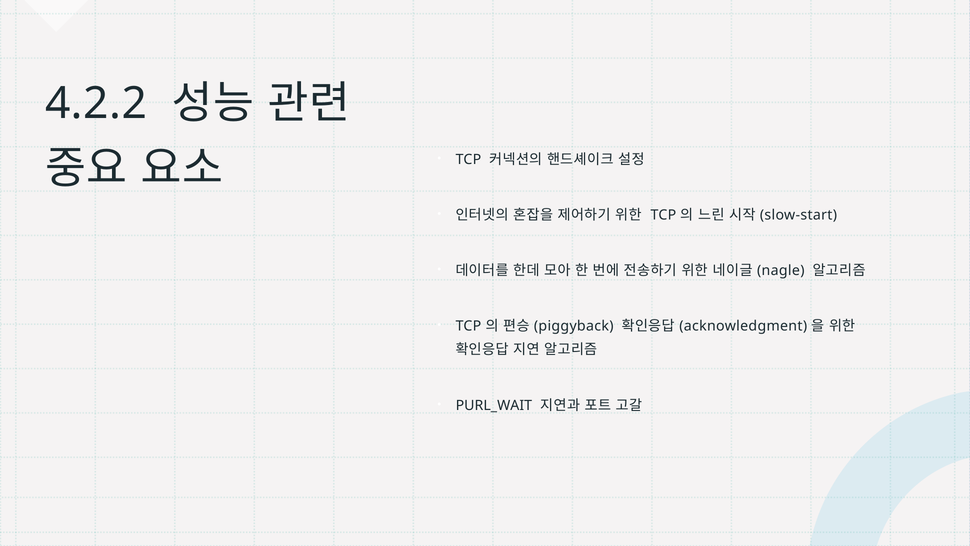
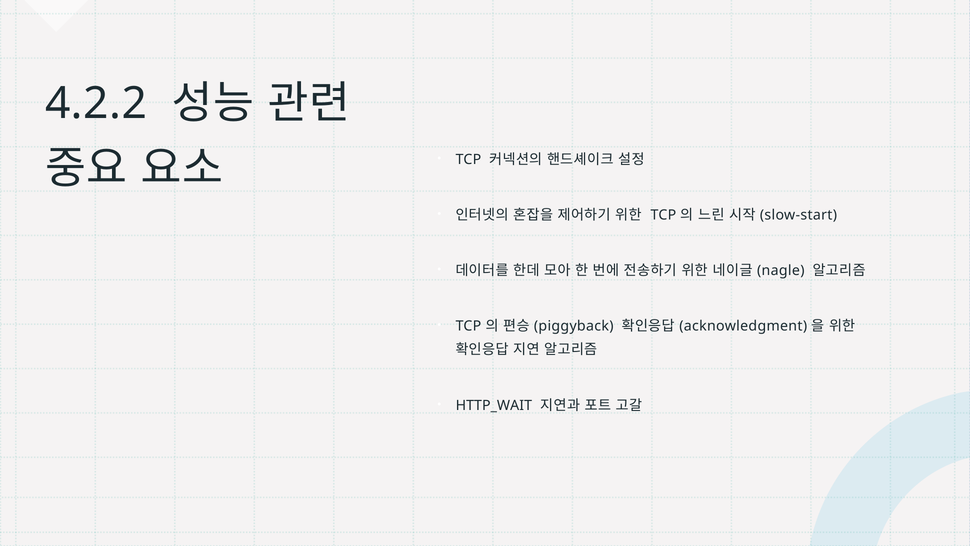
PURL_WAIT: PURL_WAIT -> HTTP_WAIT (494, 405)
